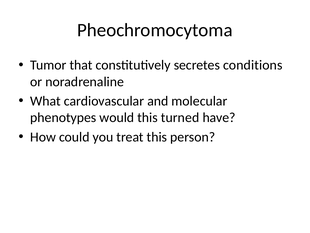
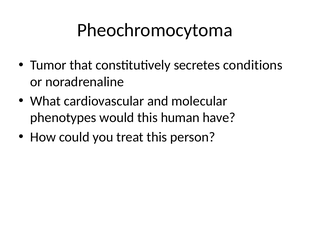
turned: turned -> human (180, 117)
